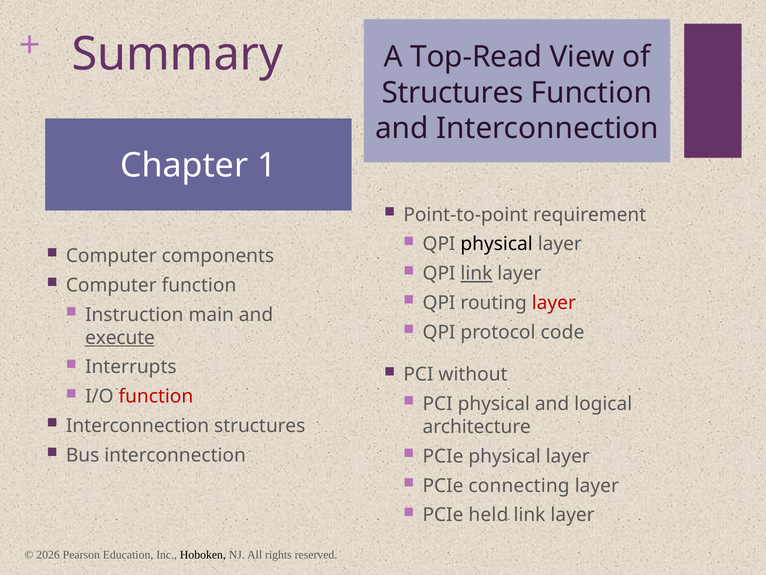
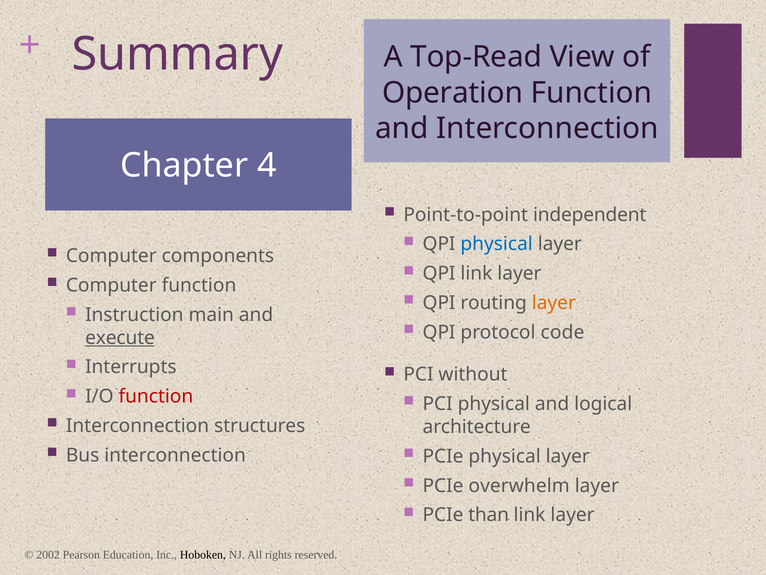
Structures: Structures -> Operation (453, 93)
1: 1 -> 4 (267, 165)
requirement: requirement -> independent (590, 215)
physical colour: black -> blue (497, 244)
link underline: present -> none (476, 273)
layer colour: red -> orange (554, 303)
connecting: connecting -> overwhelm (519, 485)
held: held -> than (489, 515)
2026: 2026 -> 2002 (48, 554)
